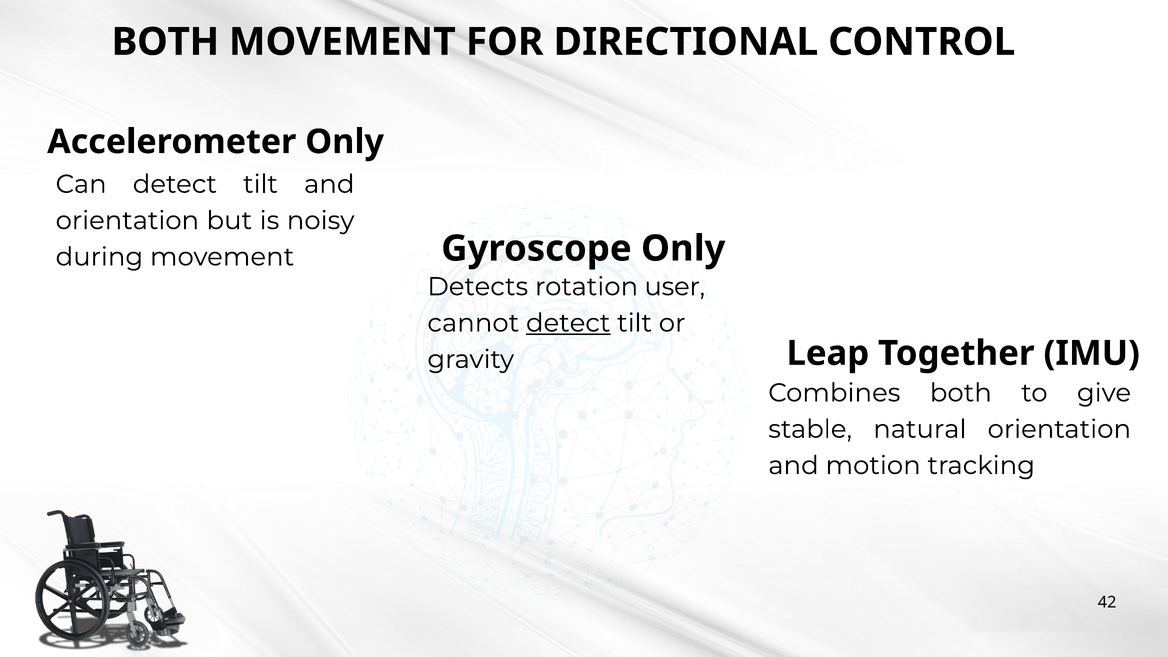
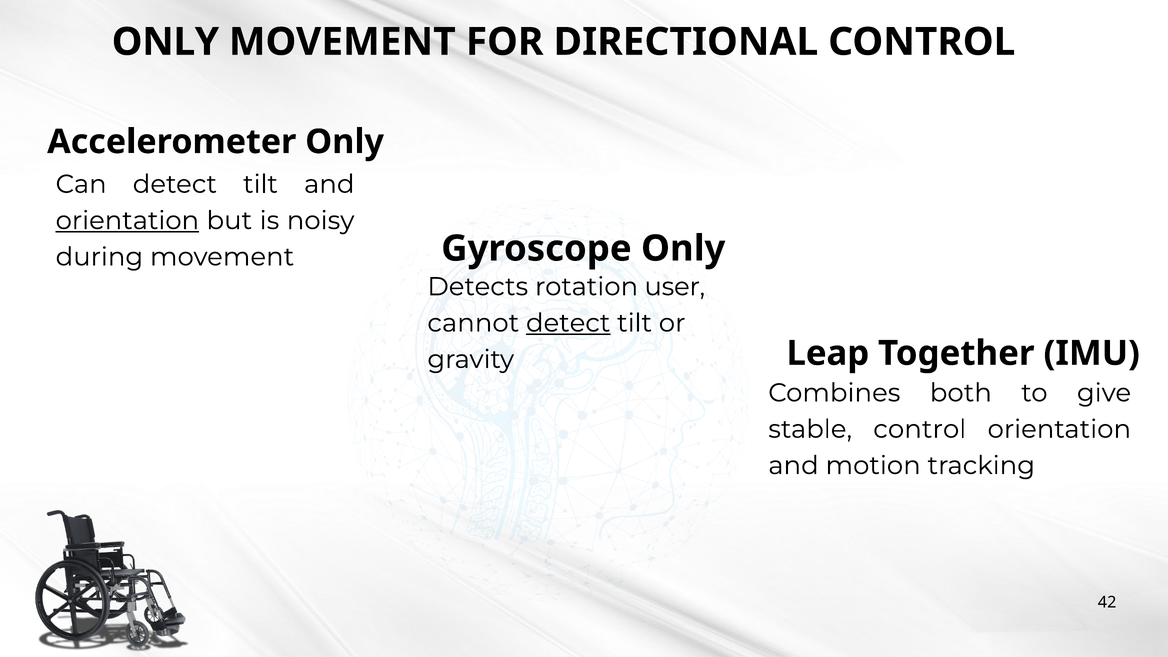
BOTH: BOTH -> ONLY (165, 42)
orientation underline: none -> present (127, 221)
stable natural: natural -> control (920, 429)
